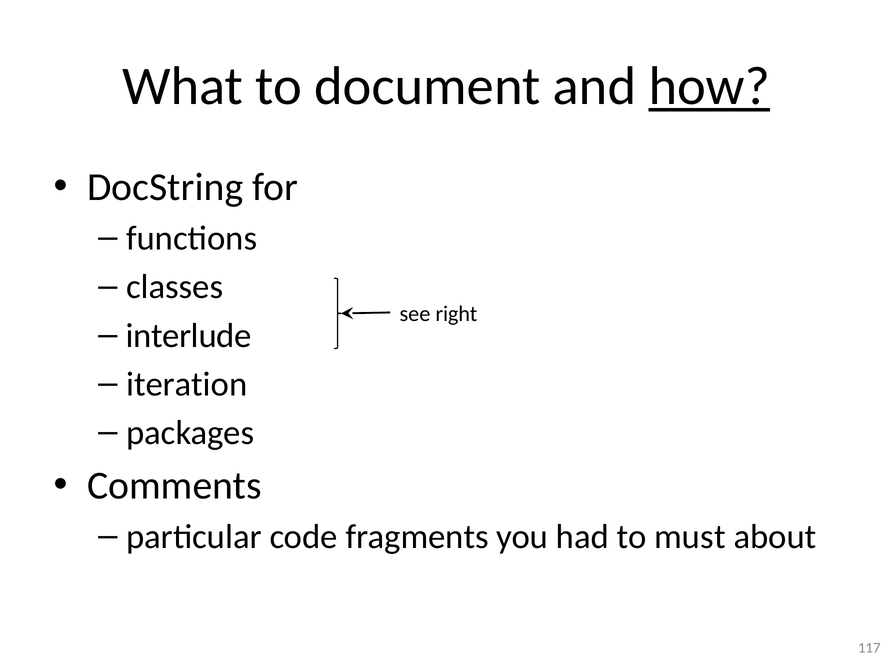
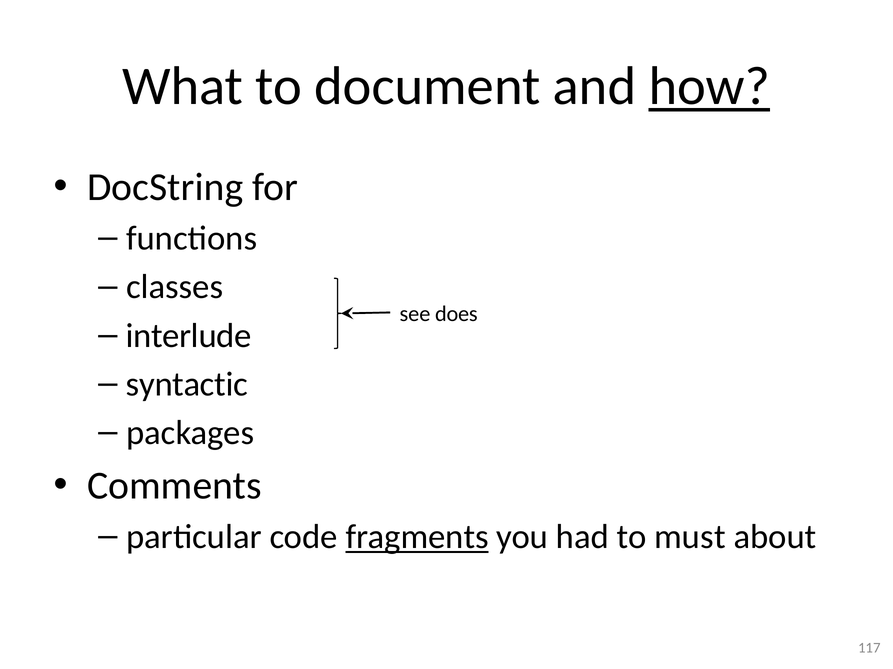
right: right -> does (456, 314)
iteration: iteration -> syntactic (187, 385)
fragments underline: none -> present (417, 537)
